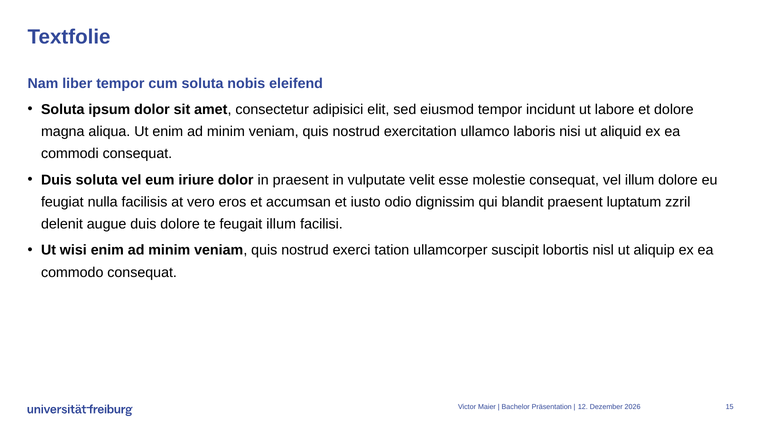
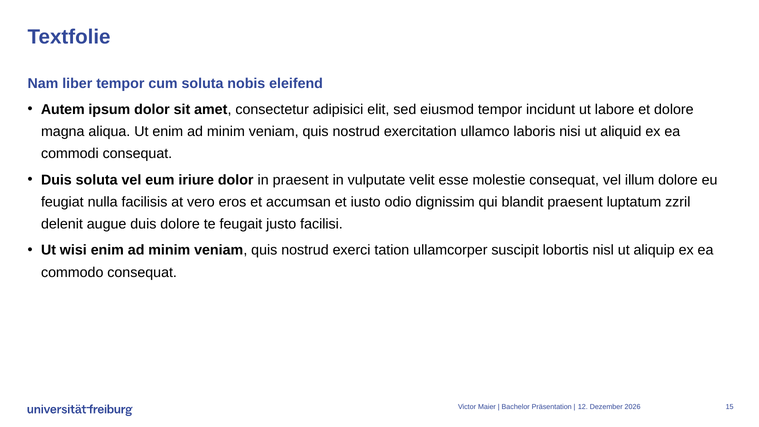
Soluta: Soluta -> Autem (63, 109)
feugait illum: illum -> justo (281, 224)
